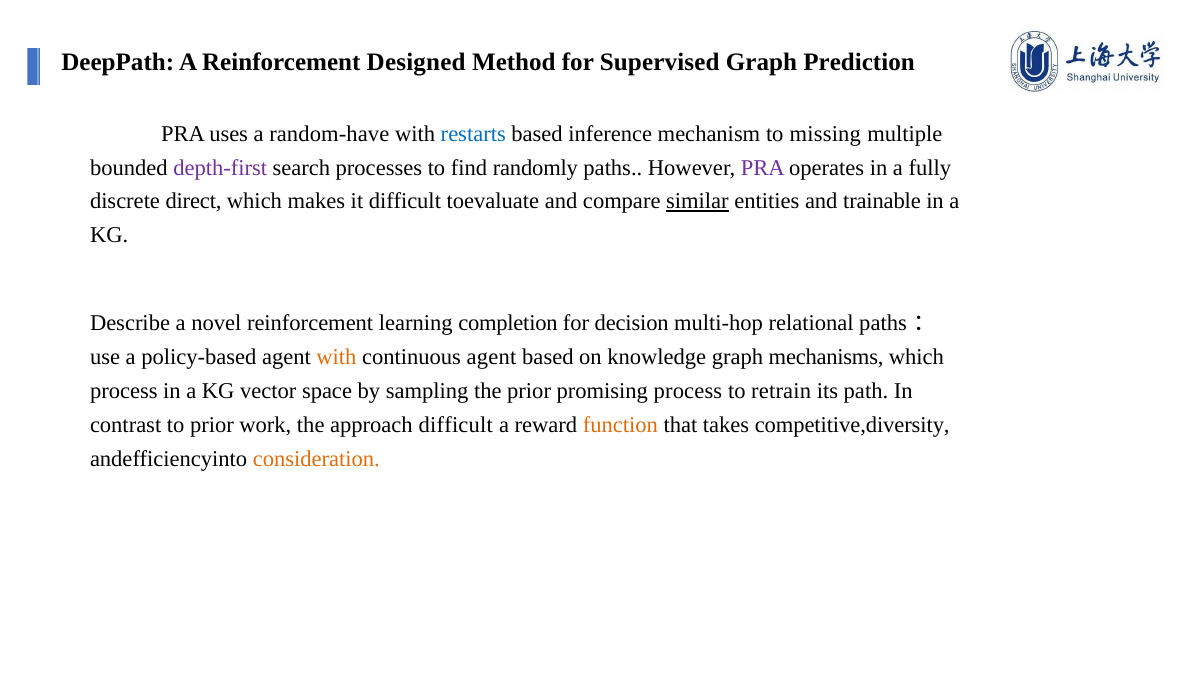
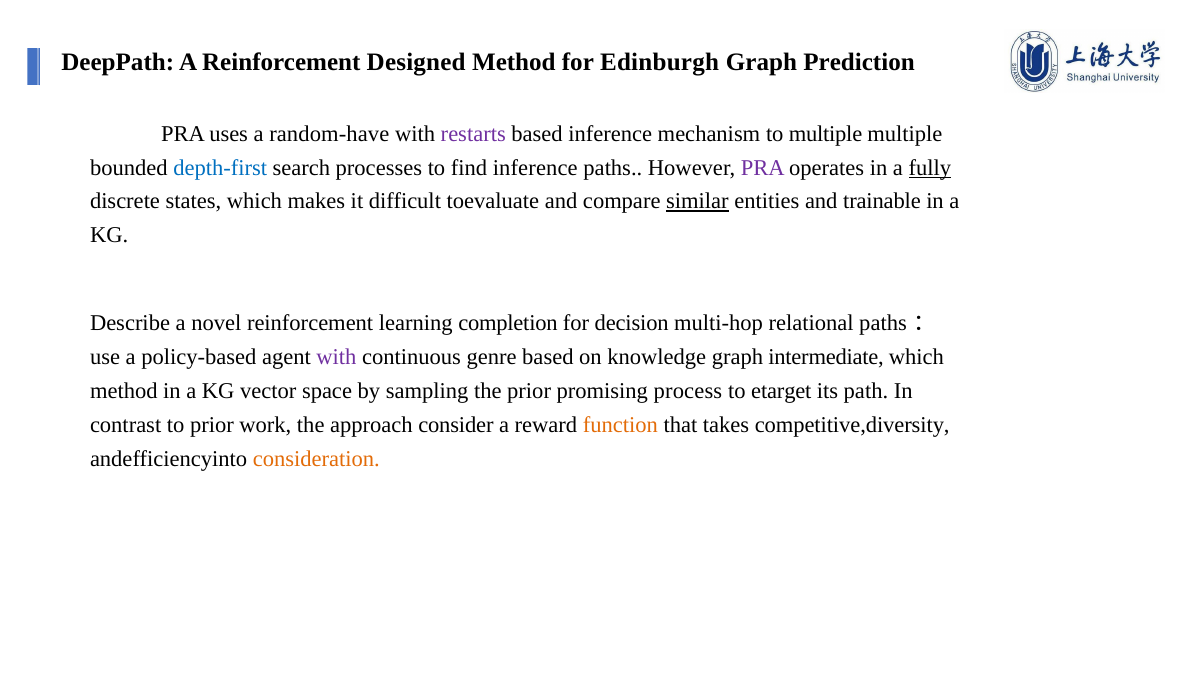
Supervised: Supervised -> Edinburgh (660, 62)
restarts colour: blue -> purple (473, 134)
to missing: missing -> multiple (825, 134)
depth-first colour: purple -> blue (220, 168)
find randomly: randomly -> inference (535, 168)
fully underline: none -> present (930, 168)
direct: direct -> states (193, 201)
with colour: orange -> purple (336, 357)
continuous agent: agent -> genre (492, 357)
mechanisms: mechanisms -> intermediate (826, 357)
process: process -> method (124, 391)
retrain: retrain -> etarget (781, 391)
approach difficult: difficult -> consider (456, 425)
